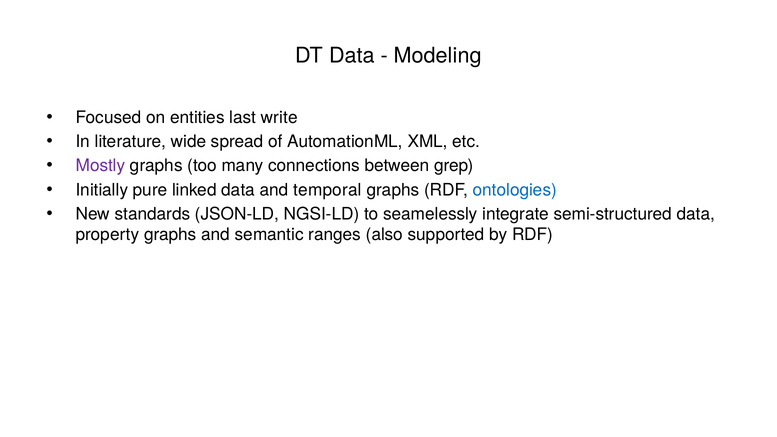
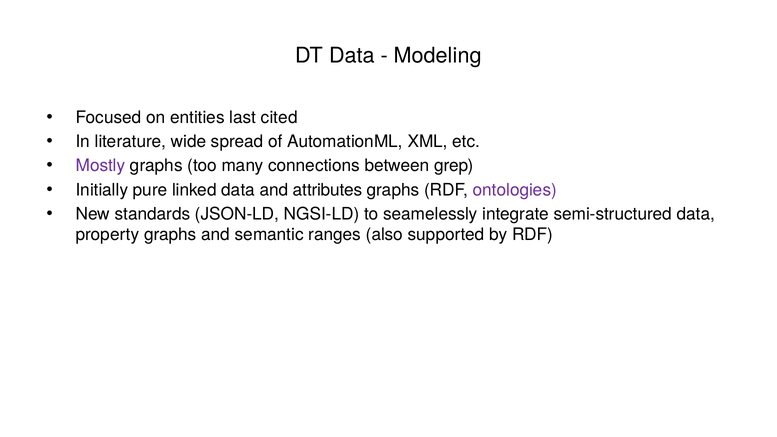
write: write -> cited (279, 117)
temporal: temporal -> attributes (328, 190)
ontologies colour: blue -> purple (515, 190)
